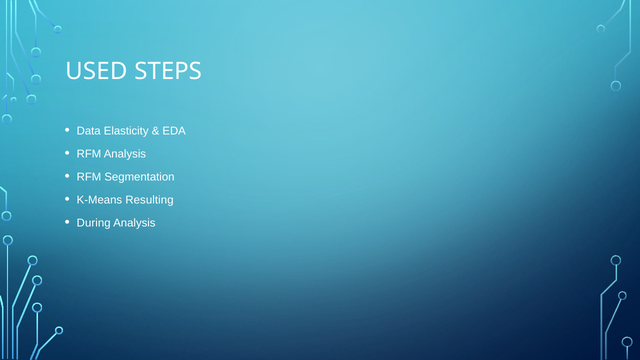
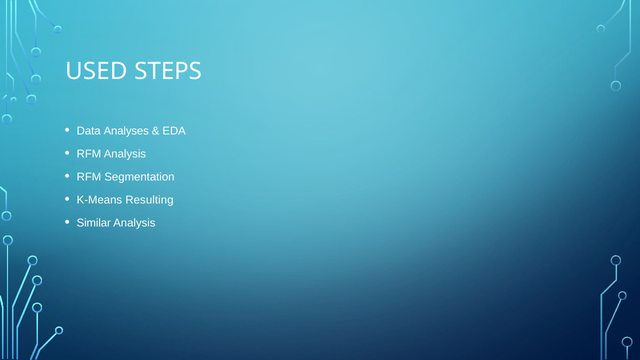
Elasticity: Elasticity -> Analyses (126, 131)
During: During -> Similar (94, 223)
